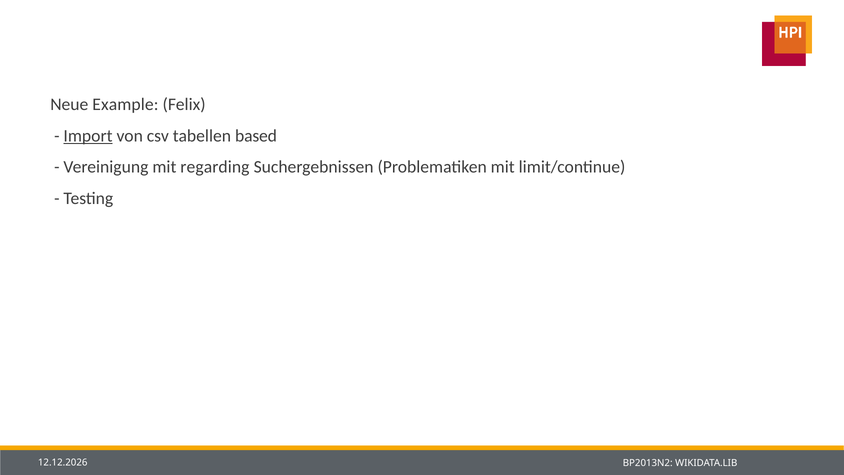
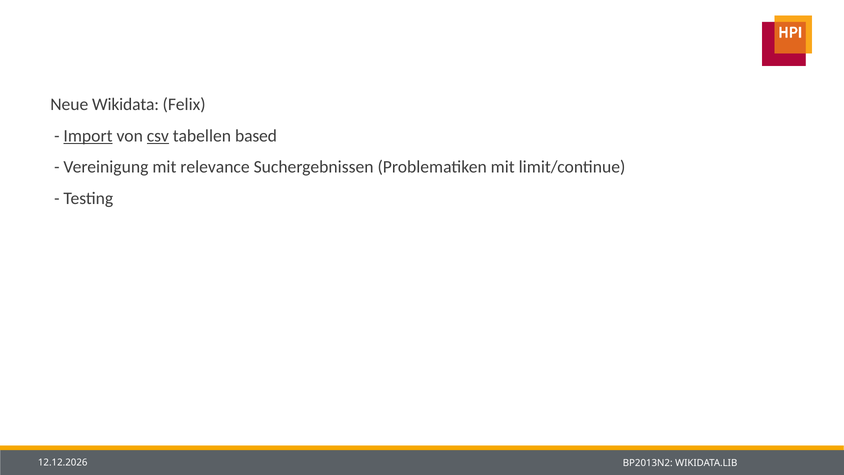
Example: Example -> Wikidata (126, 104)
csv underline: none -> present (158, 136)
regarding: regarding -> relevance (215, 167)
